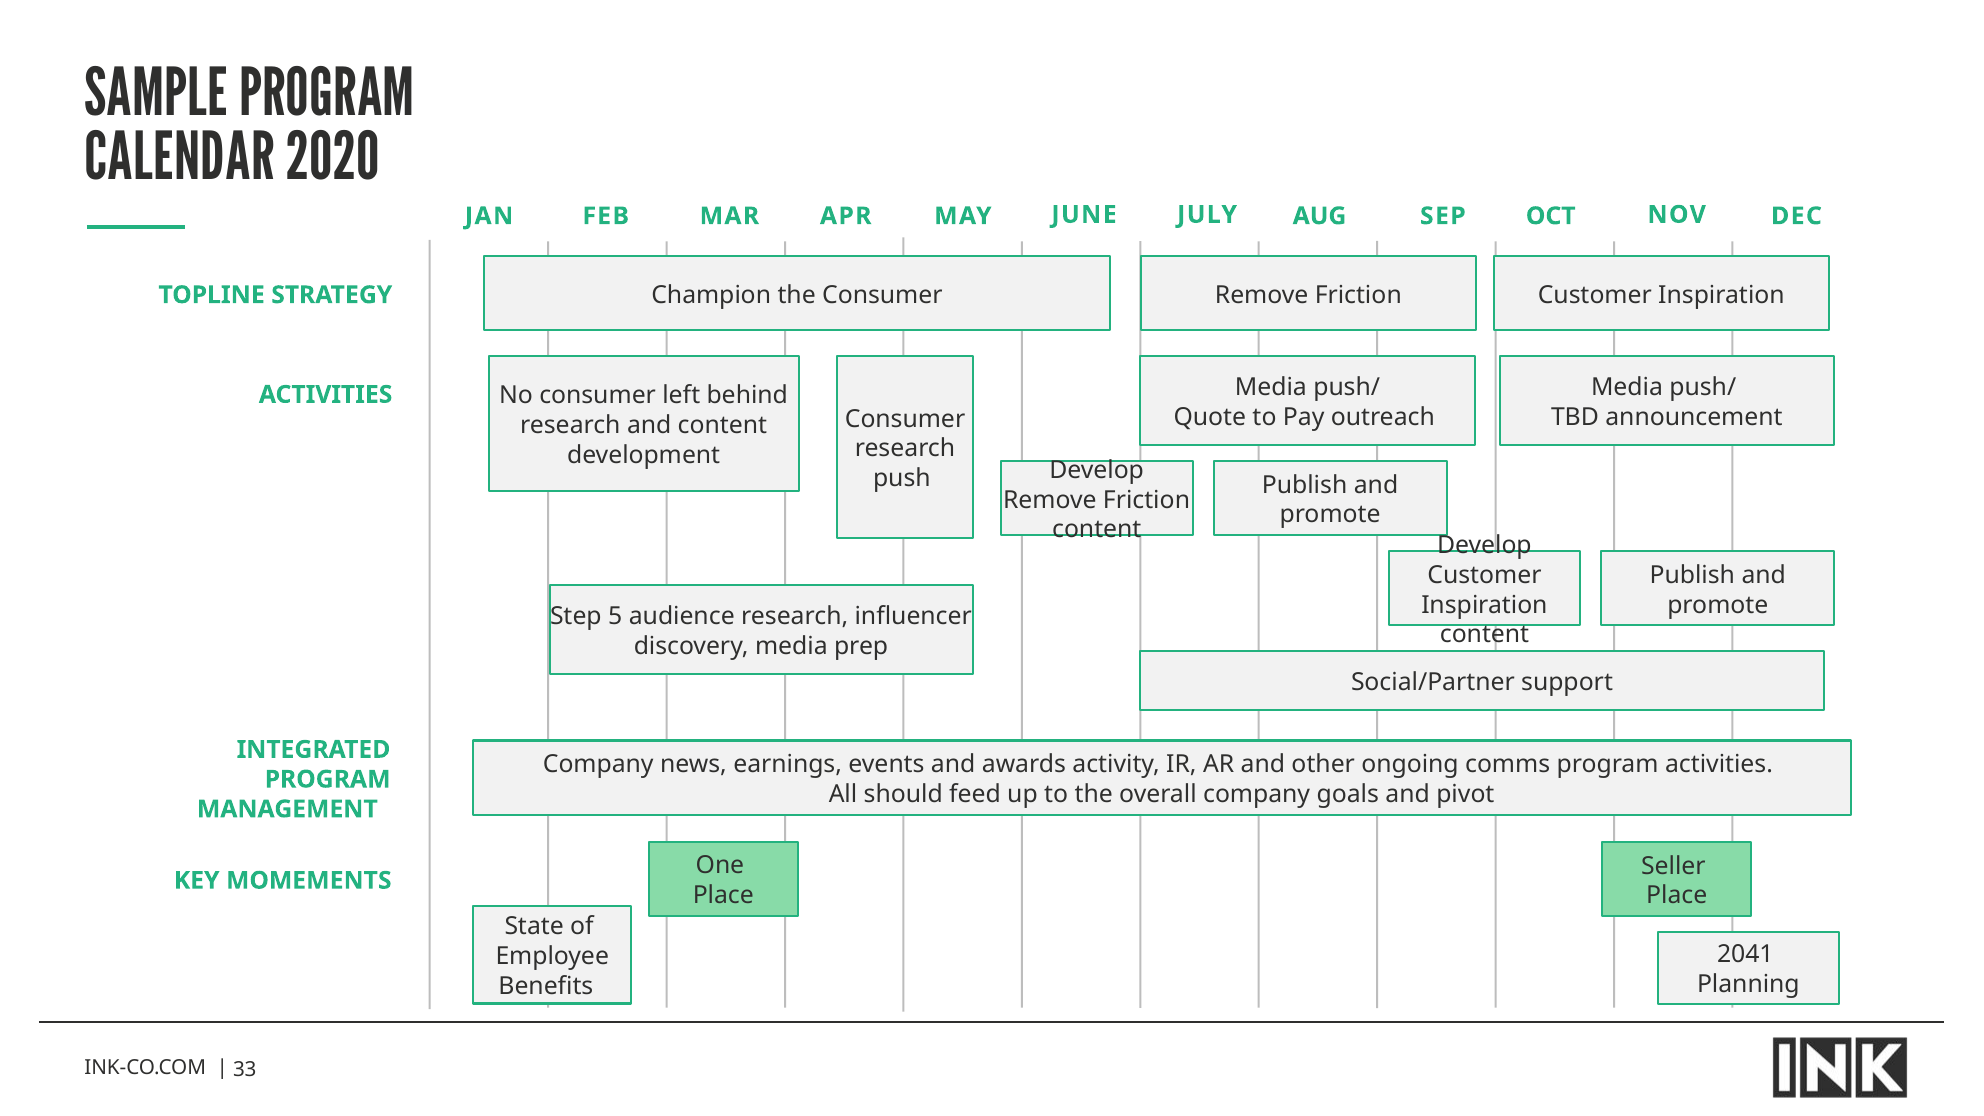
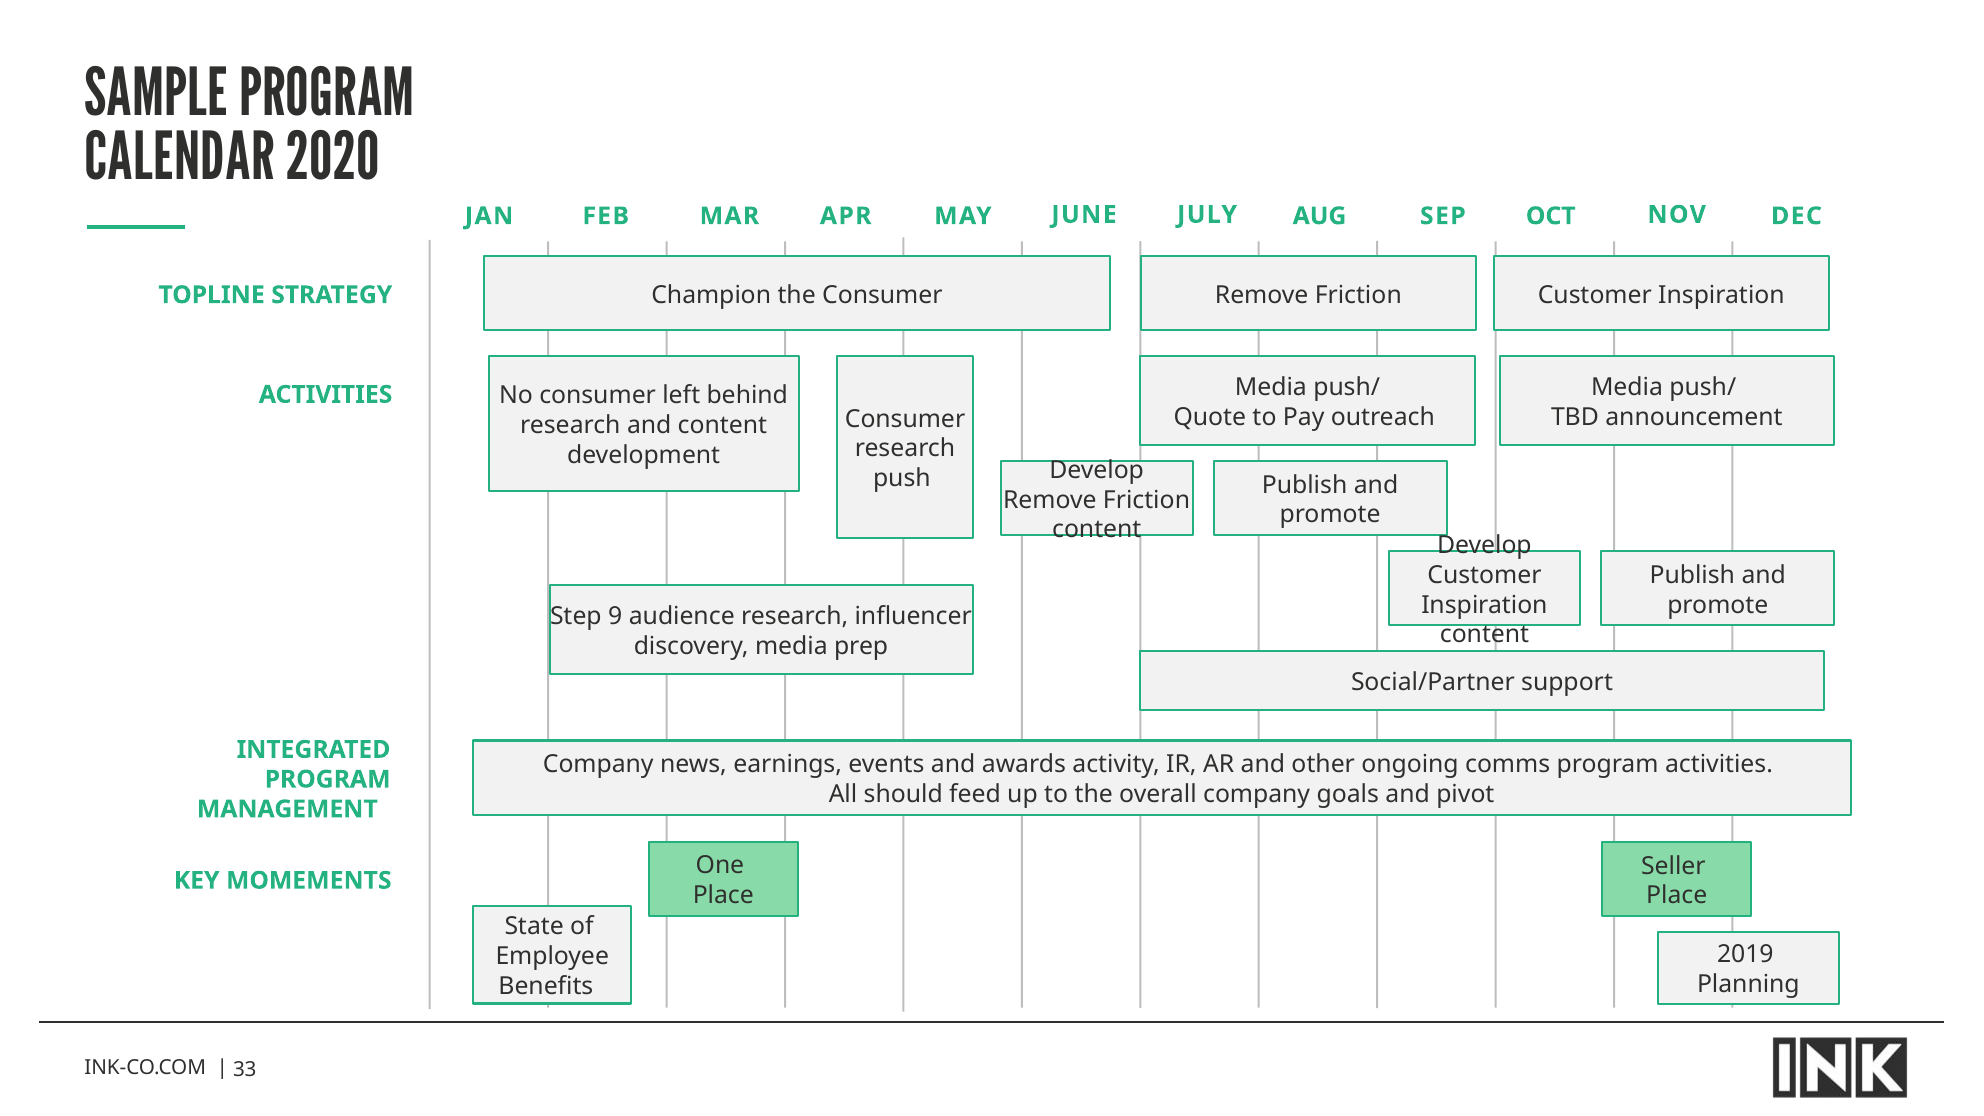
5: 5 -> 9 (615, 617)
2041: 2041 -> 2019 (1745, 955)
